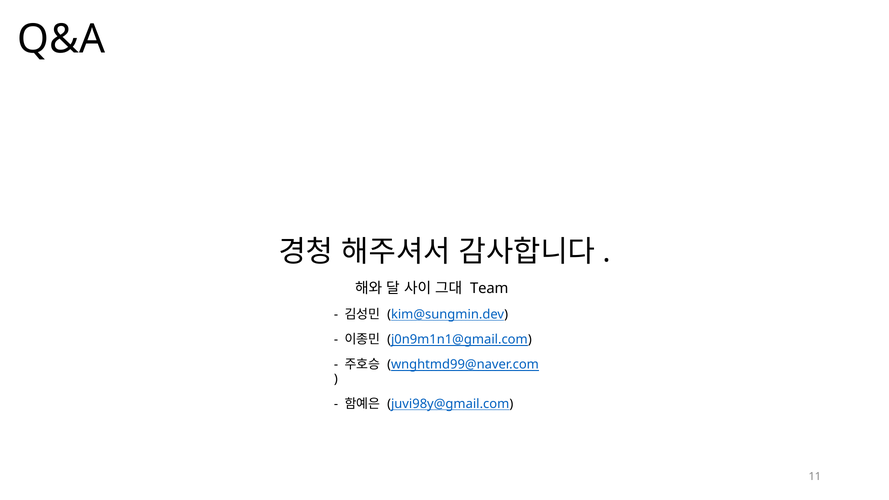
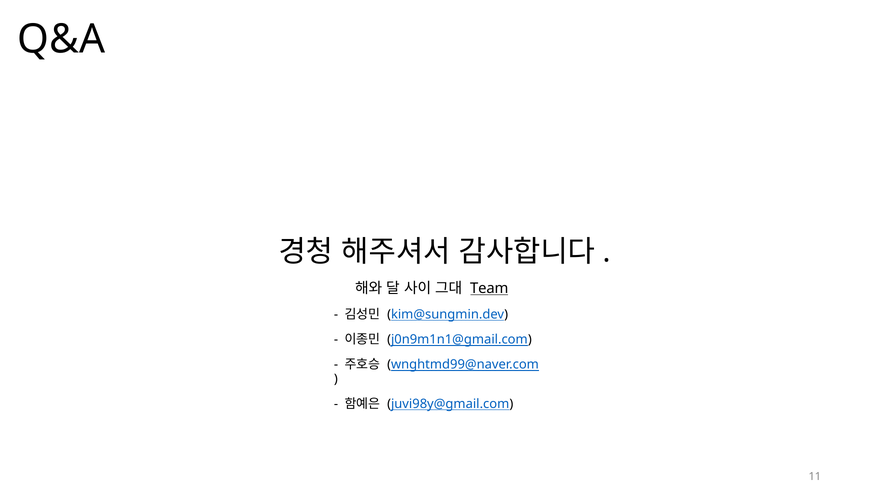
Team underline: none -> present (489, 288)
